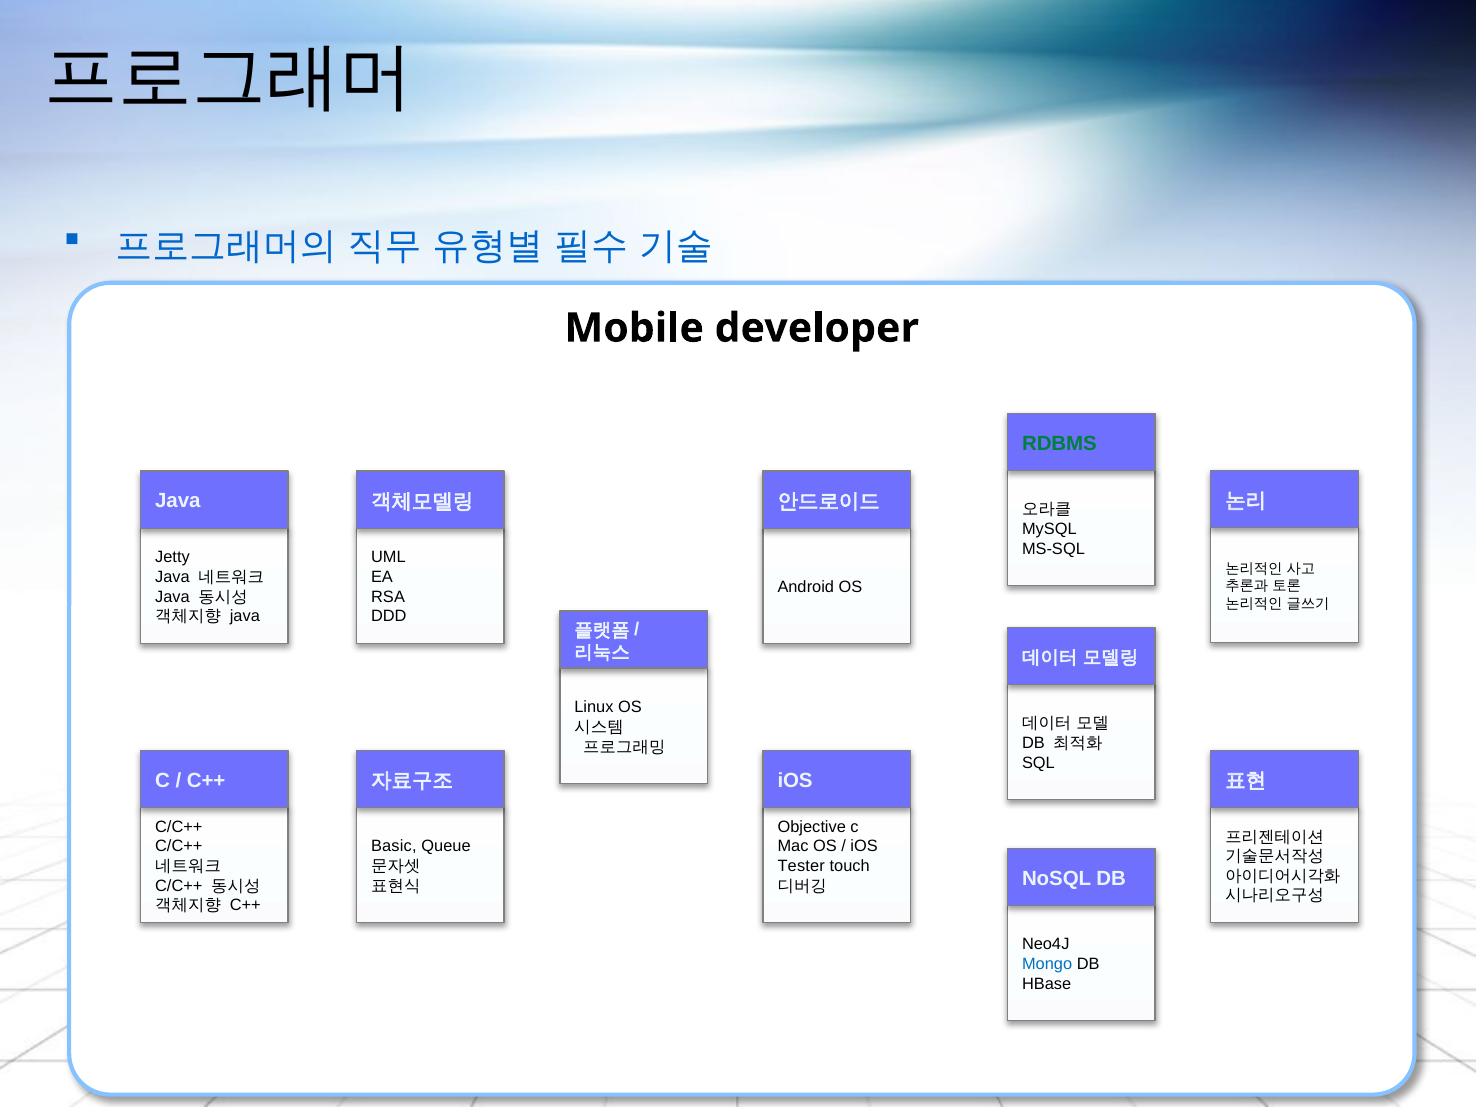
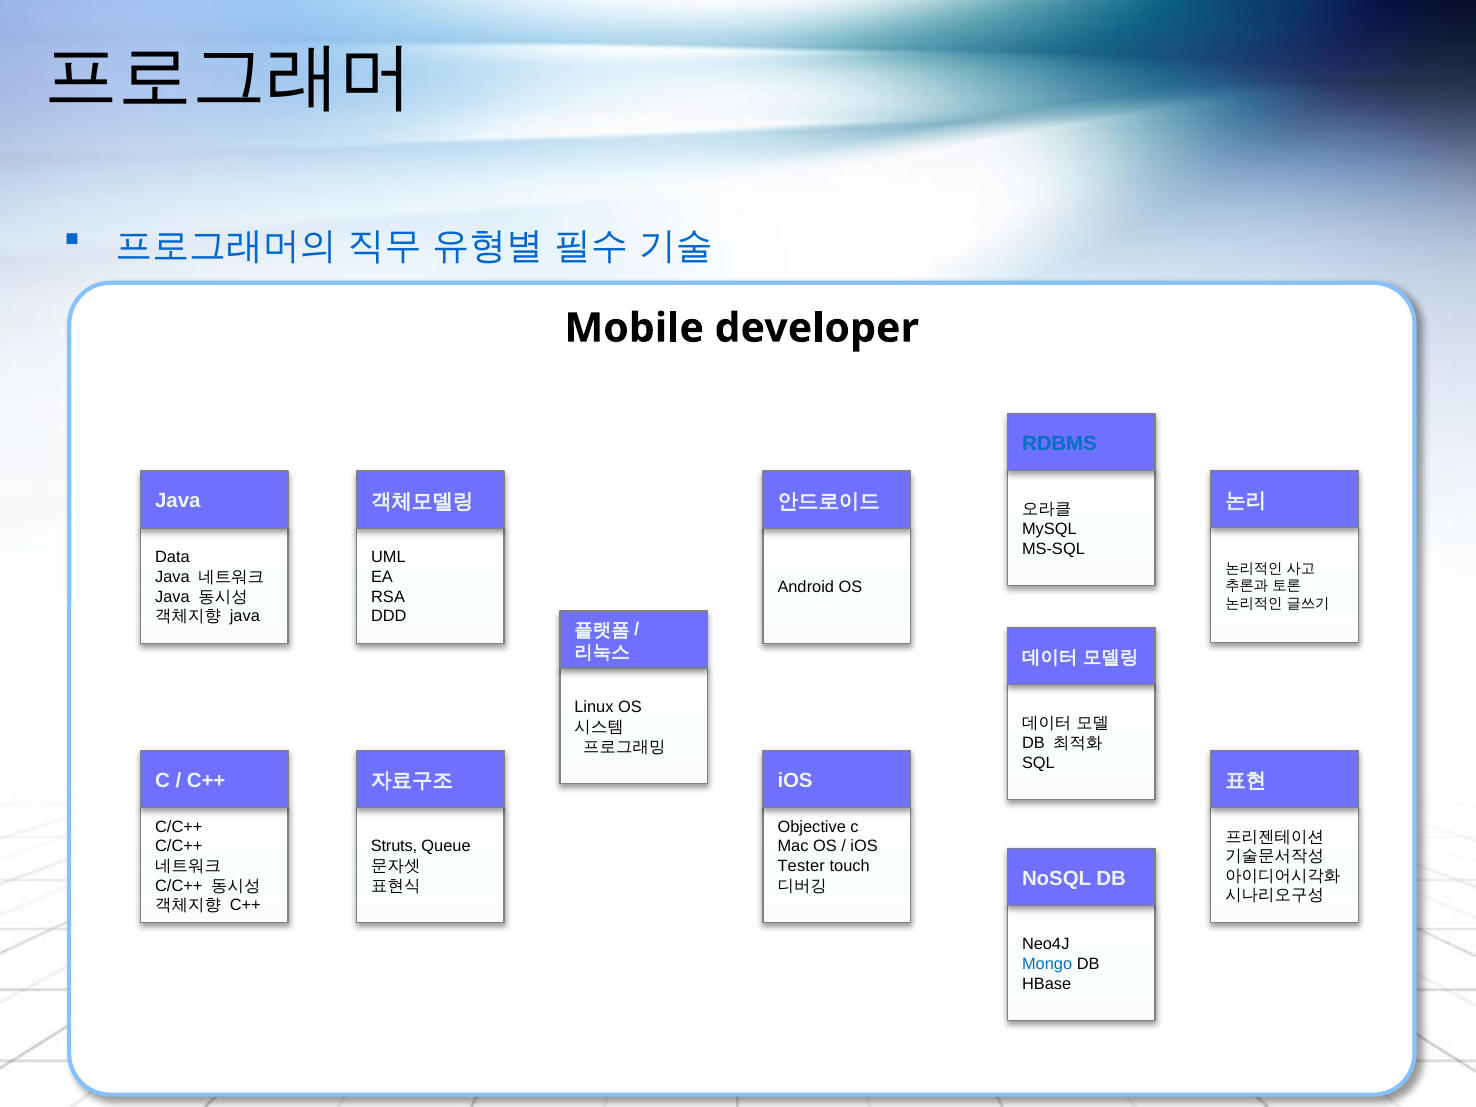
RDBMS colour: green -> blue (1059, 443)
Jetty: Jetty -> Data (172, 558)
Basic: Basic -> Struts (394, 846)
